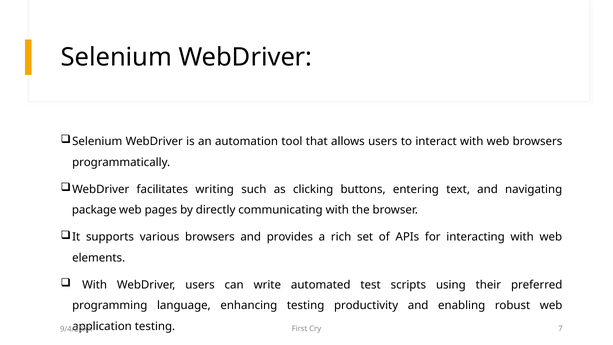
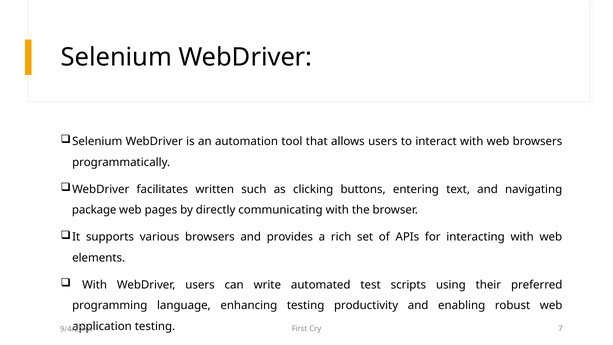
writing: writing -> written (215, 189)
